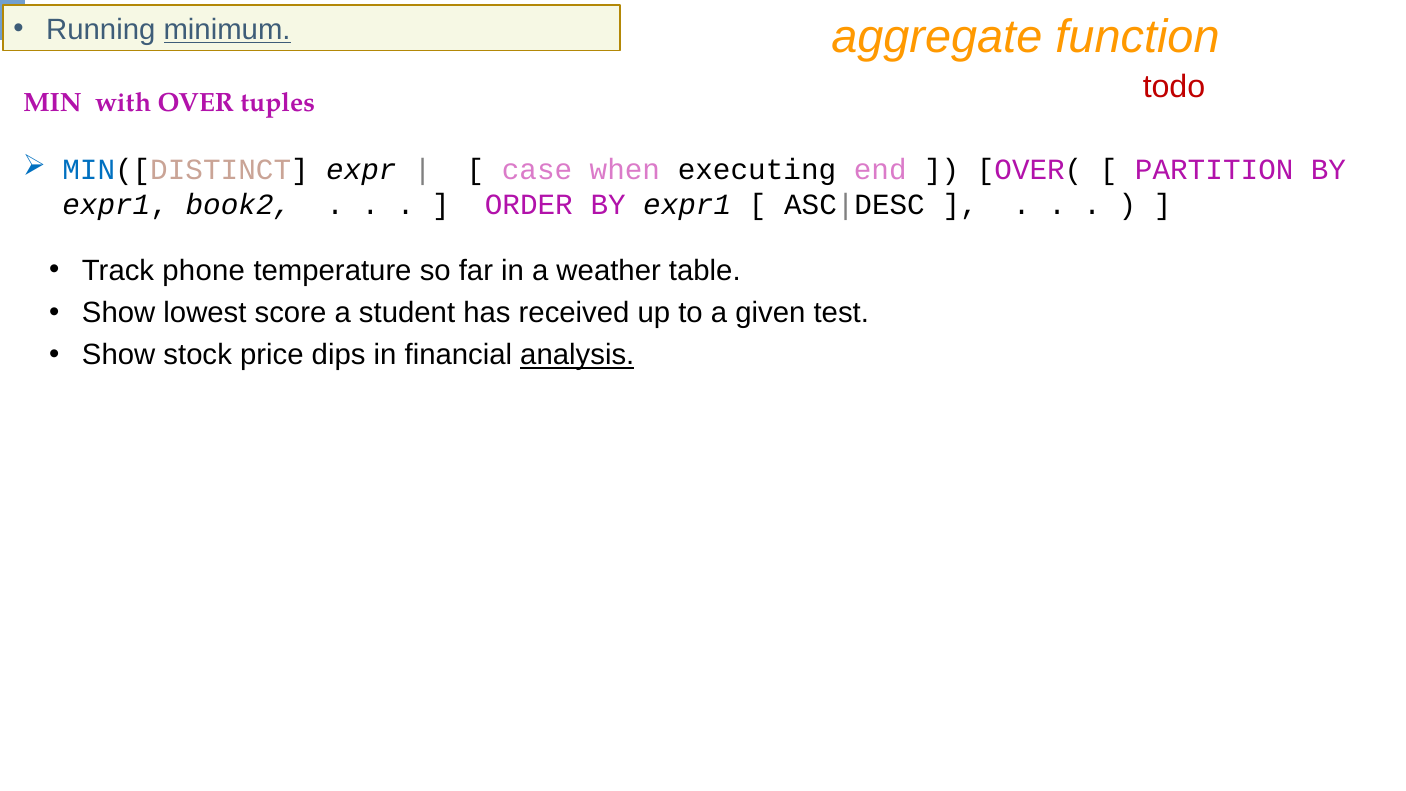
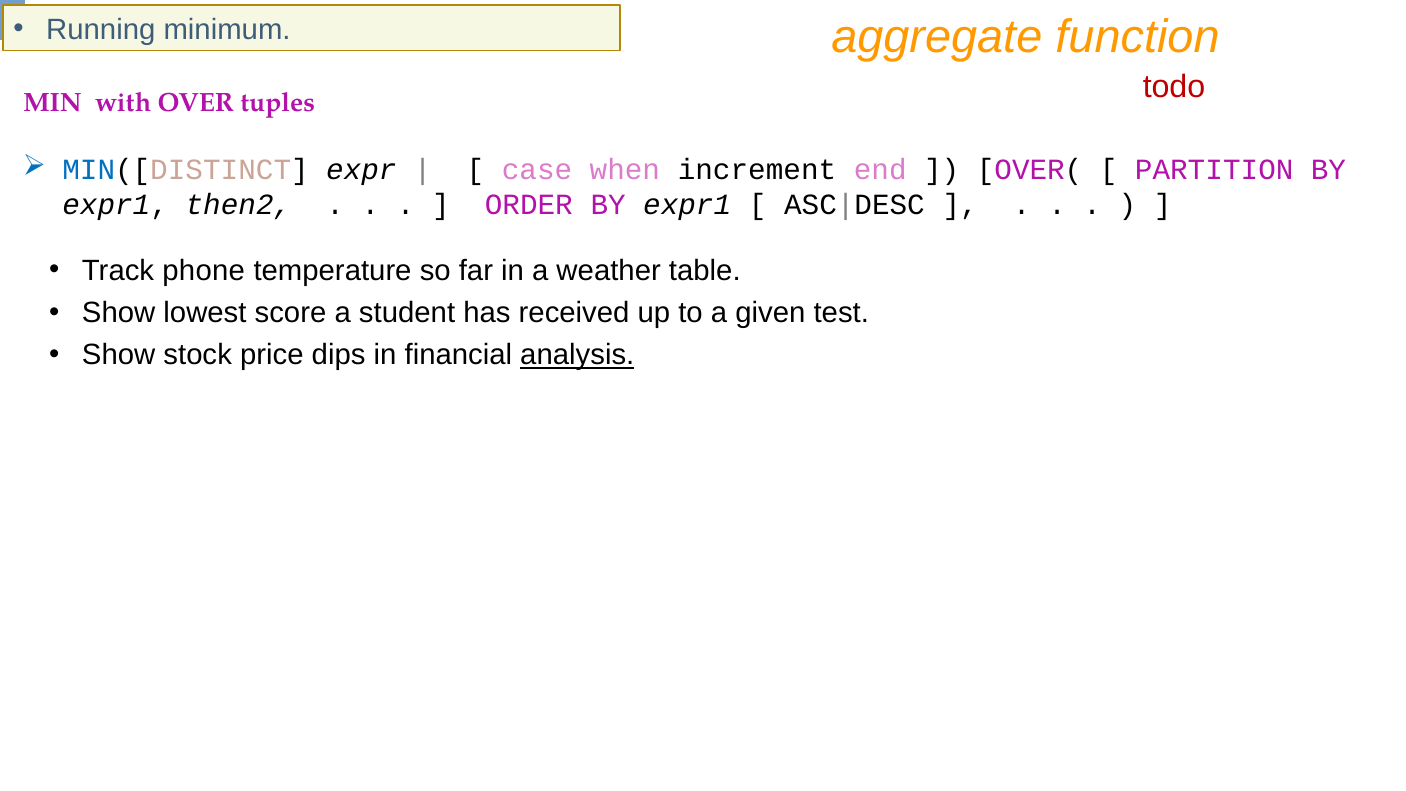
minimum underline: present -> none (227, 30)
executing: executing -> increment (757, 170)
book2: book2 -> then2 (238, 205)
